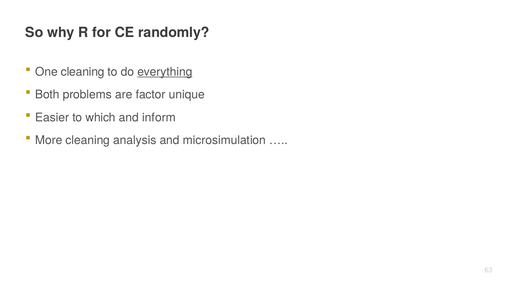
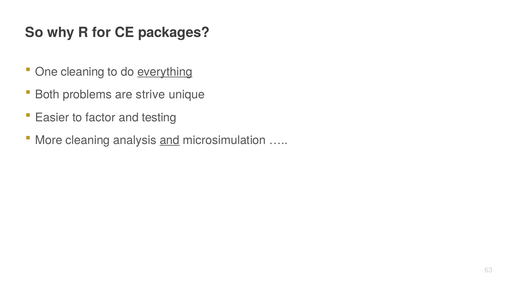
randomly: randomly -> packages (174, 33)
factor: factor -> strive (151, 94)
which: which -> factor (101, 117)
inform: inform -> testing (159, 117)
and underline: none -> present (170, 140)
